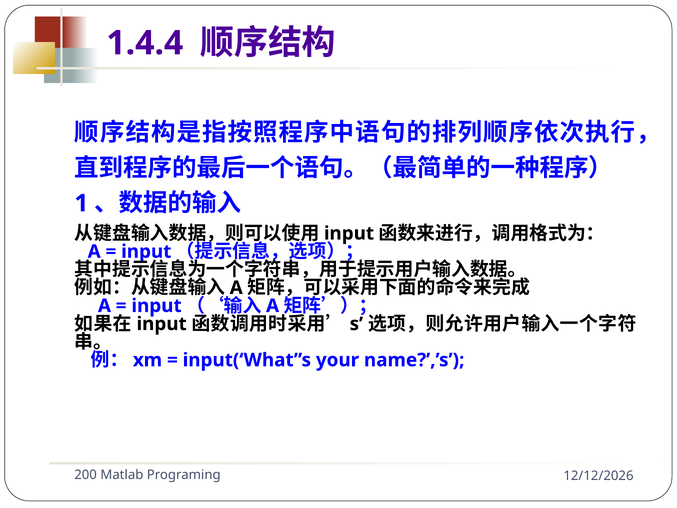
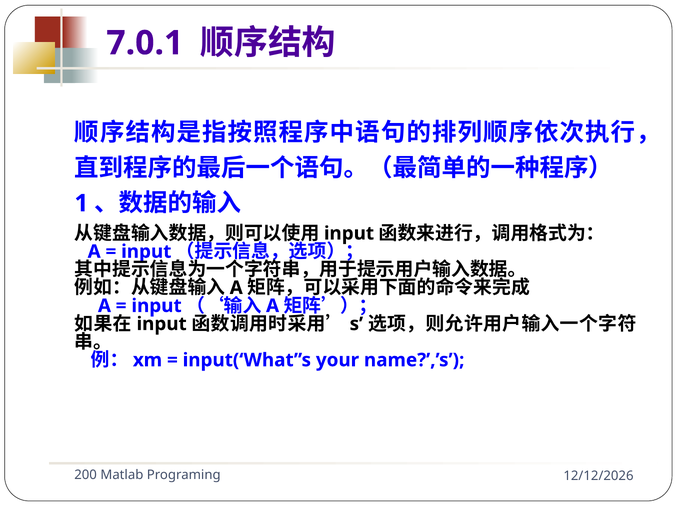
1.4.4: 1.4.4 -> 7.0.1 (145, 43)
